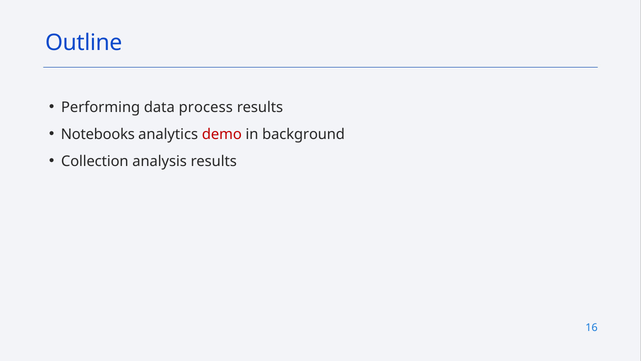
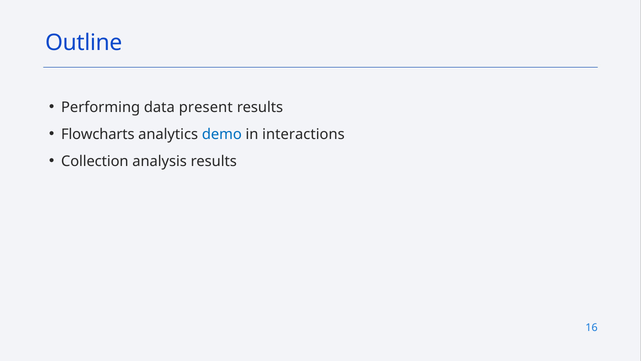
process: process -> present (206, 107)
Notebooks: Notebooks -> Flowcharts (98, 134)
demo colour: red -> blue (222, 134)
background: background -> interactions (303, 134)
